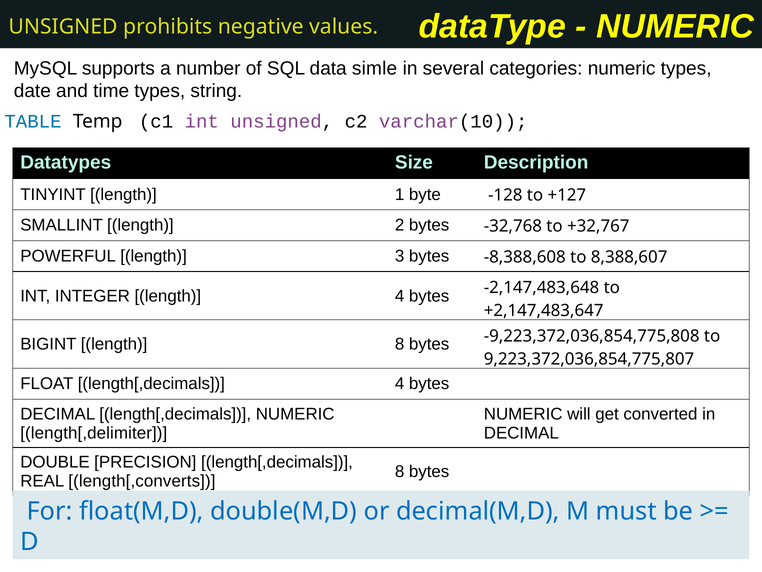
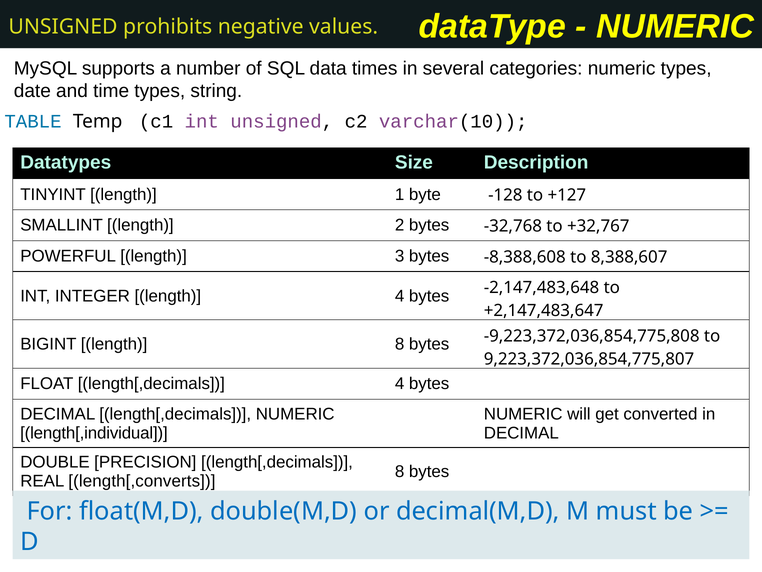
simle: simle -> times (375, 68)
length[,delimiter: length[,delimiter -> length[,individual (94, 433)
